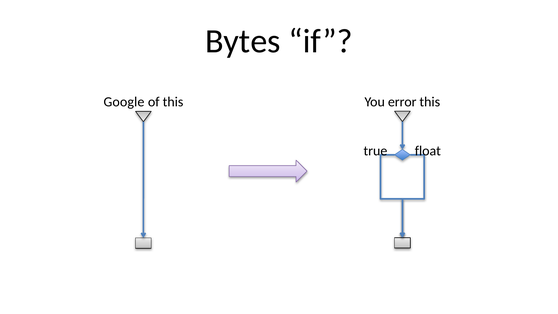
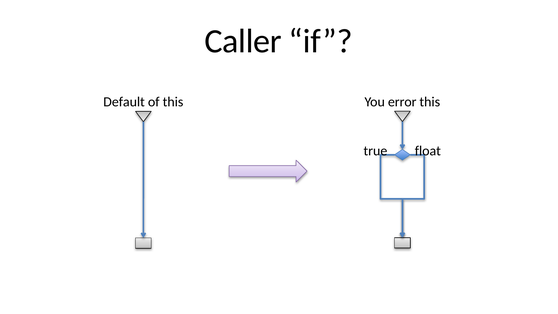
Bytes: Bytes -> Caller (243, 41)
Google: Google -> Default (124, 102)
